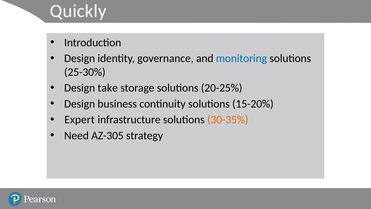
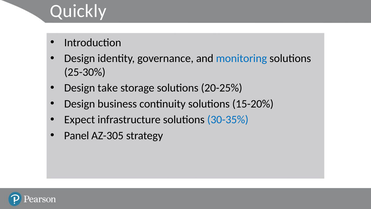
Expert: Expert -> Expect (80, 120)
30-35% colour: orange -> blue (228, 120)
Need: Need -> Panel (77, 135)
